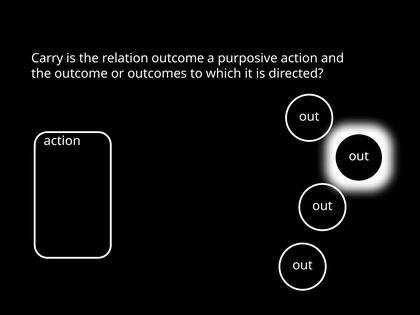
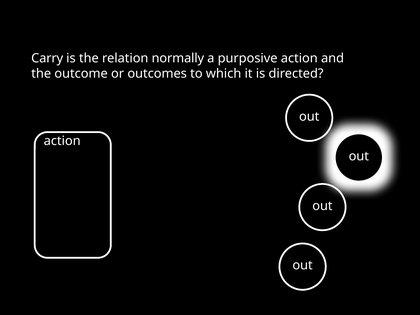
relation outcome: outcome -> normally (178, 58)
